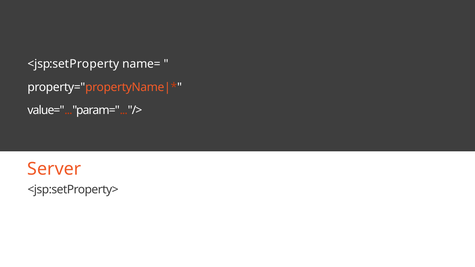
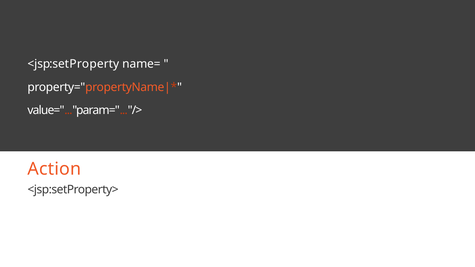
Server: Server -> Action (54, 169)
